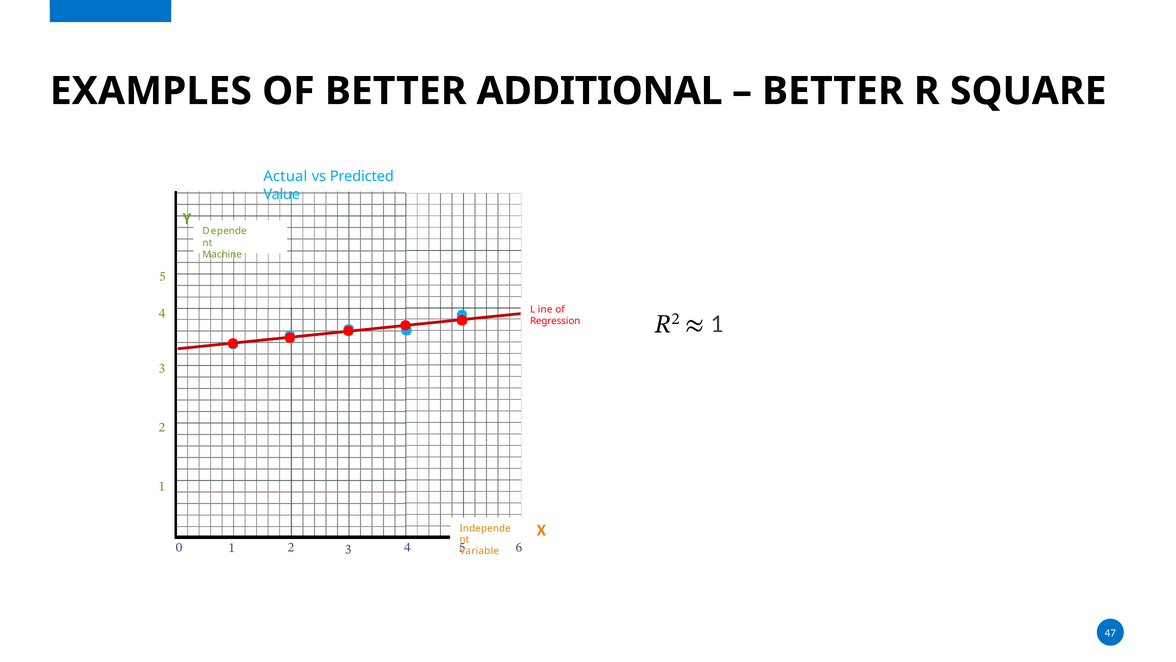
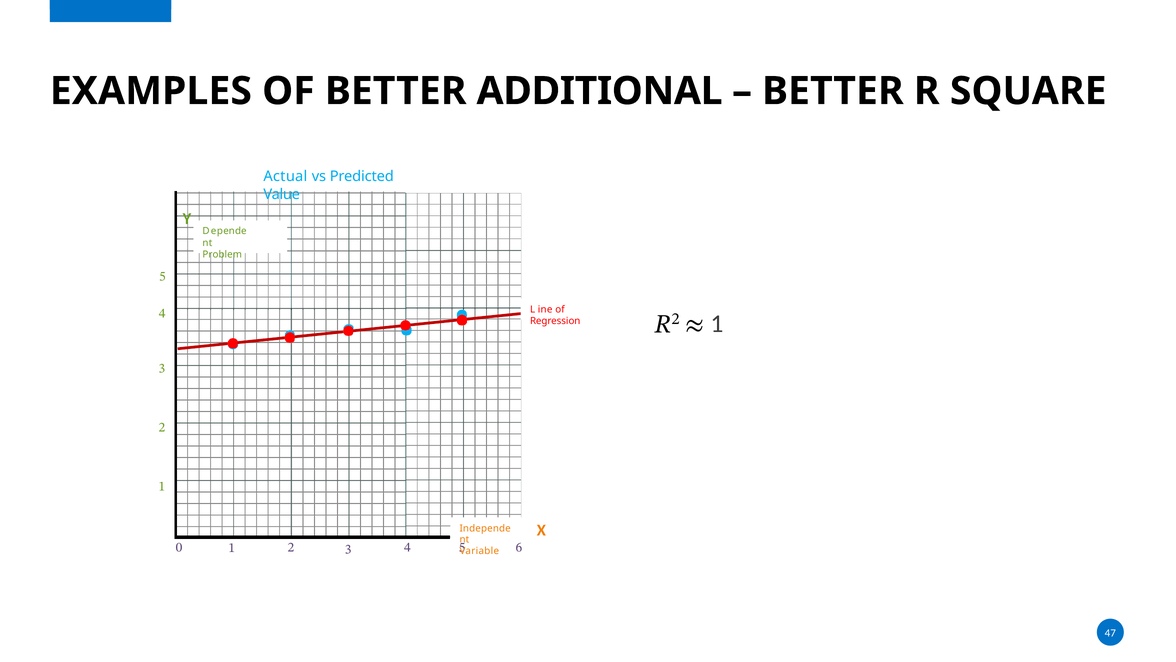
Machine: Machine -> Problem (222, 254)
